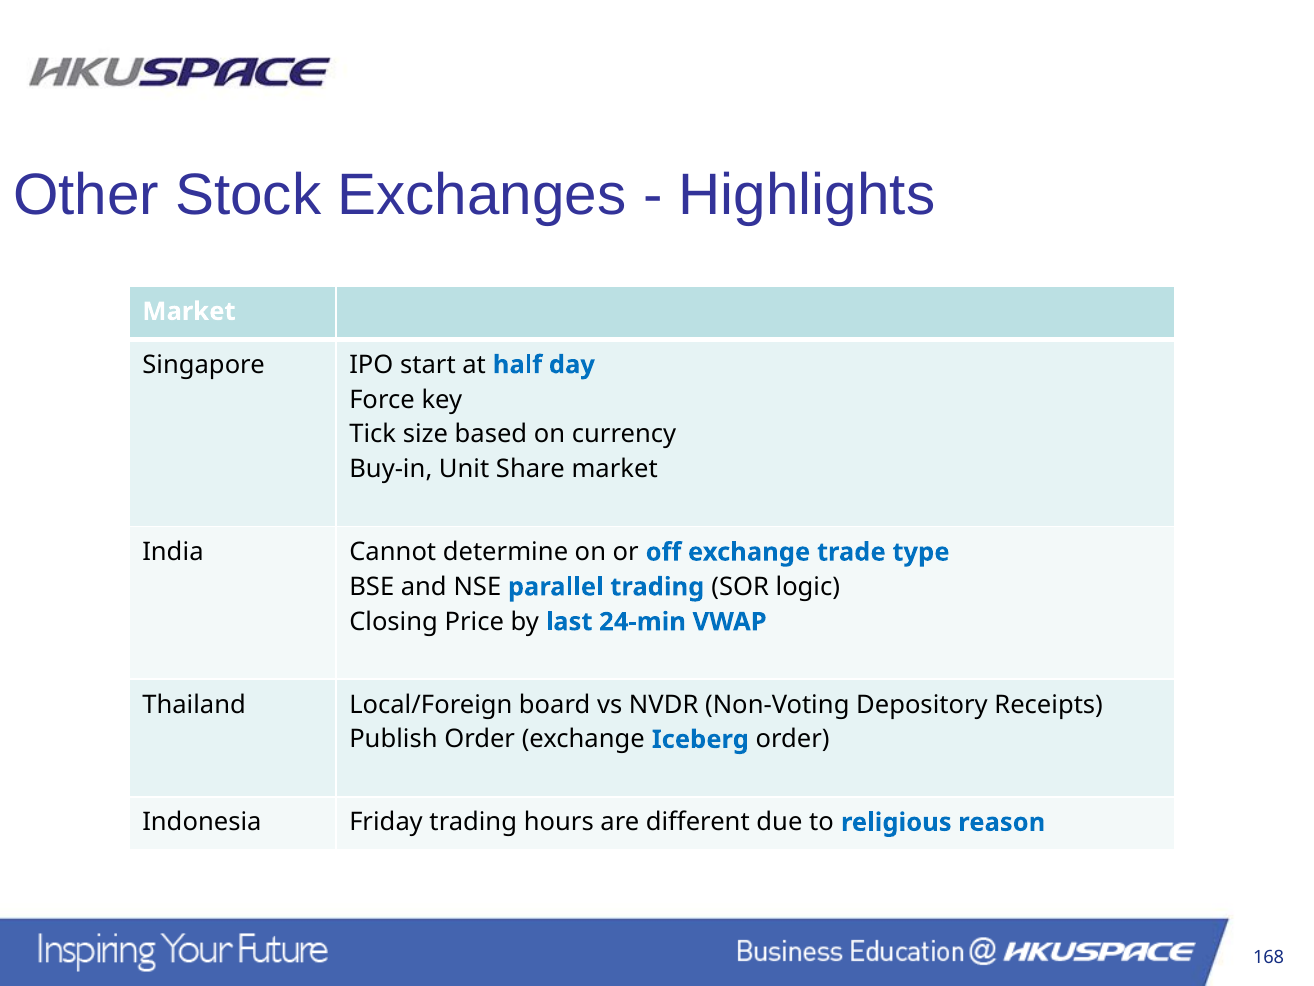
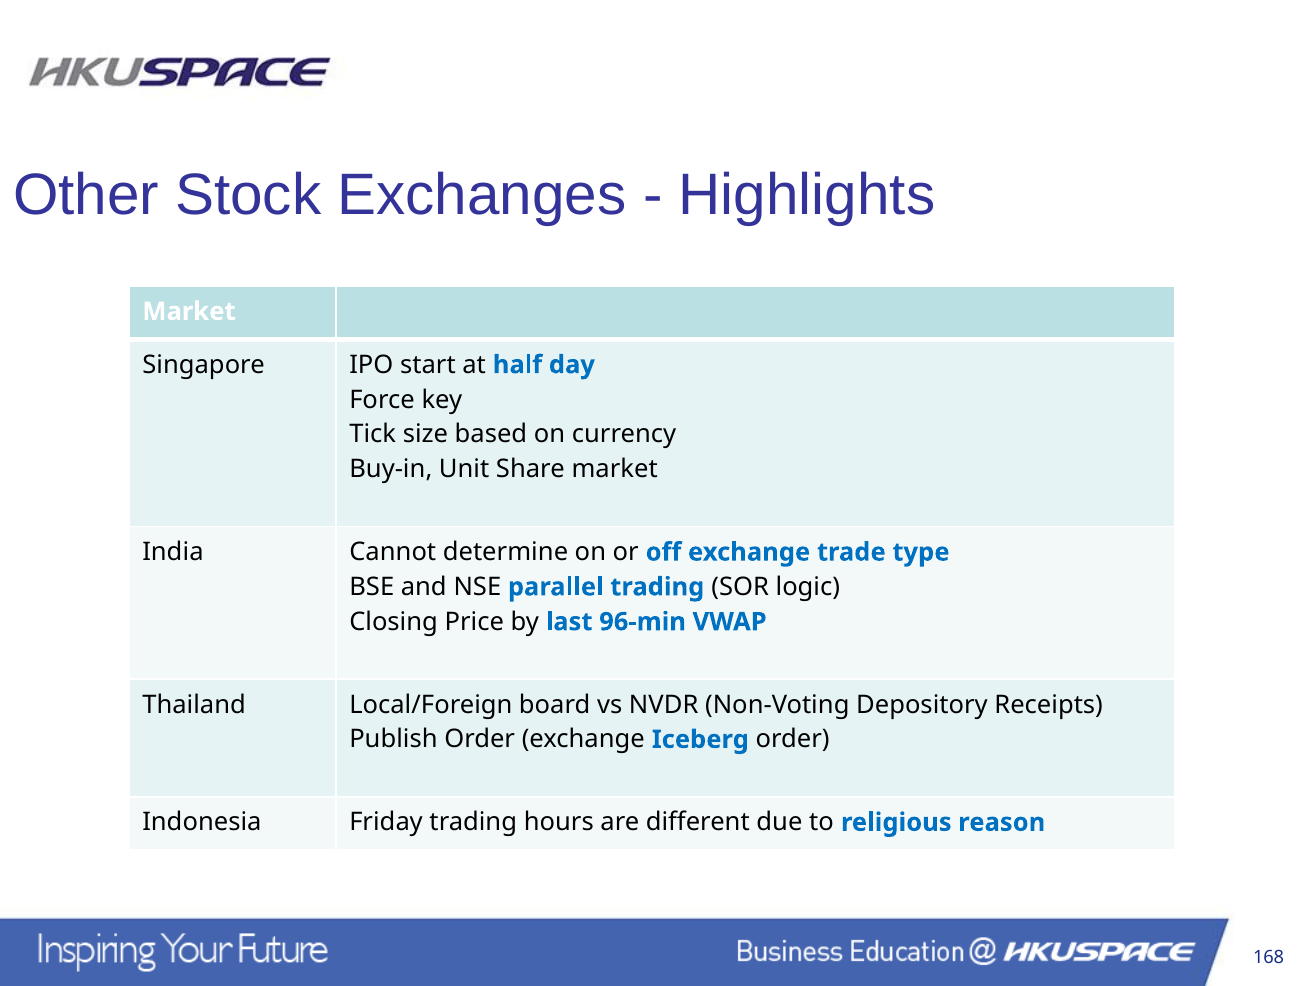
24-min: 24-min -> 96-min (643, 622)
